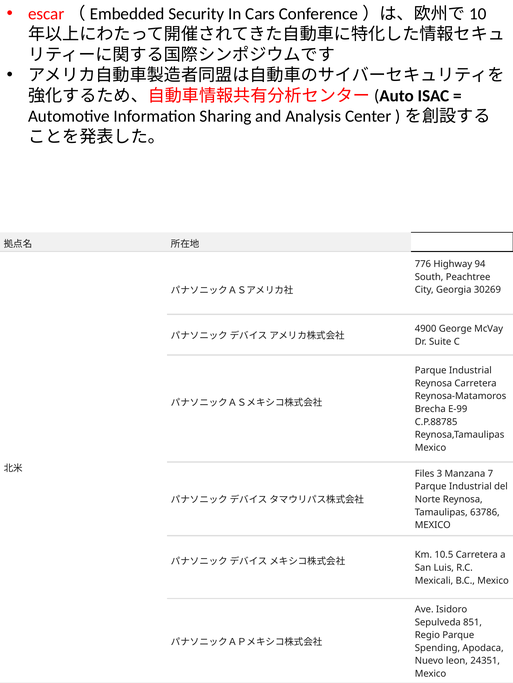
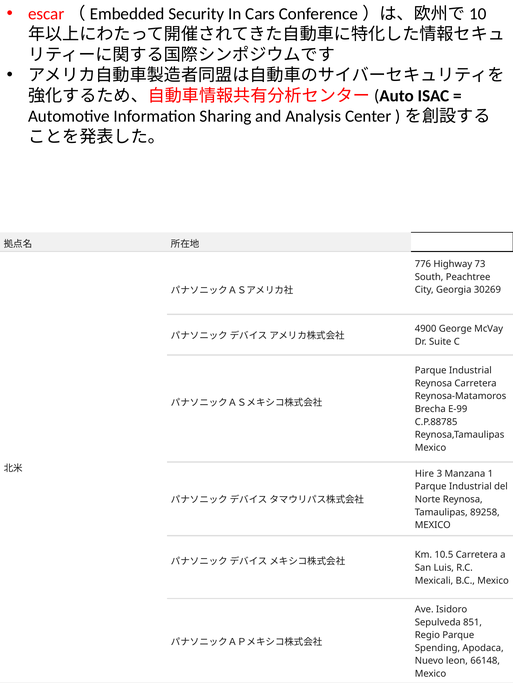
94: 94 -> 73 (480, 264)
Files: Files -> Hire (424, 474)
7: 7 -> 1 (490, 474)
63786: 63786 -> 89258 (485, 513)
24351: 24351 -> 66148 (485, 662)
